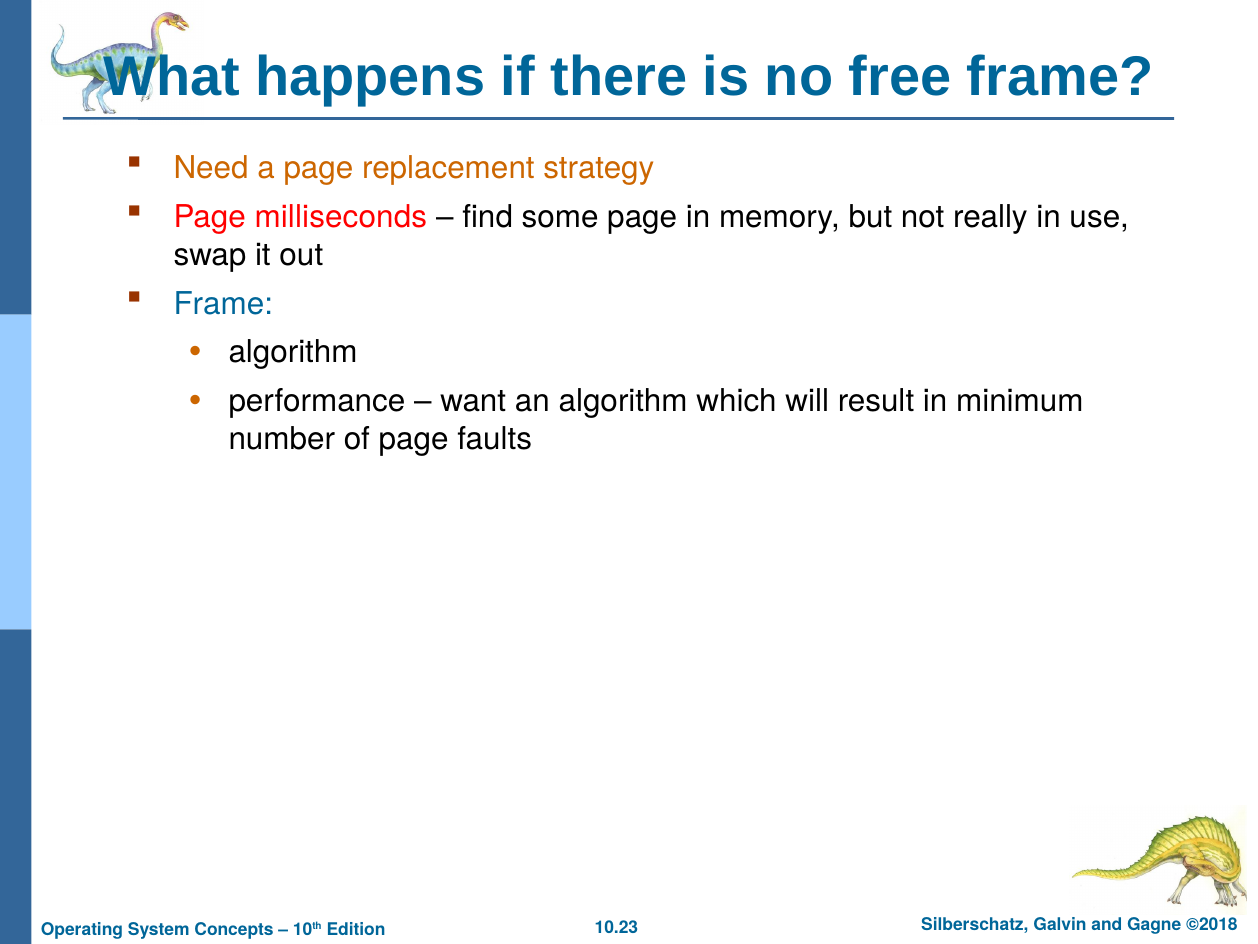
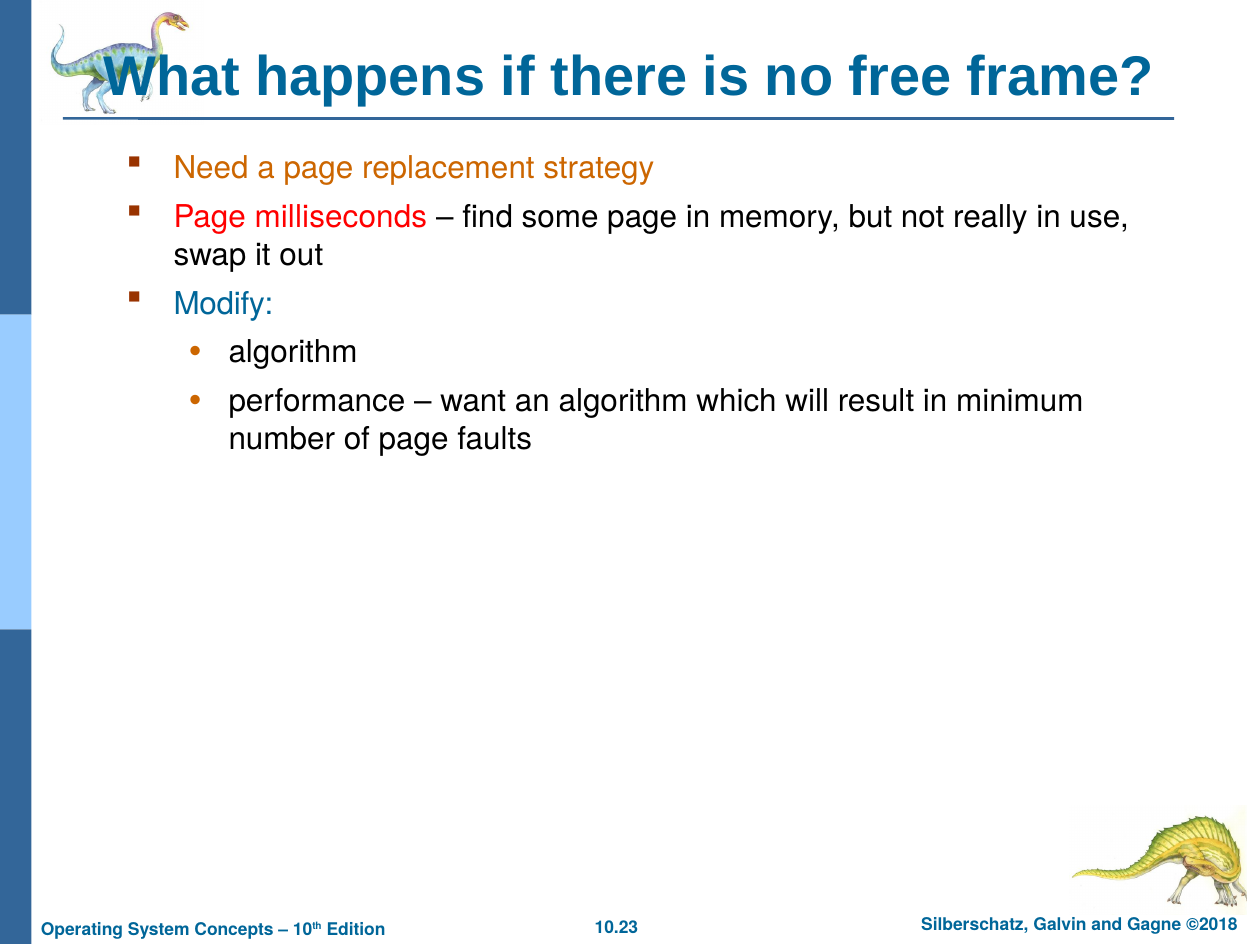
Frame: Frame -> Modify (223, 304)
